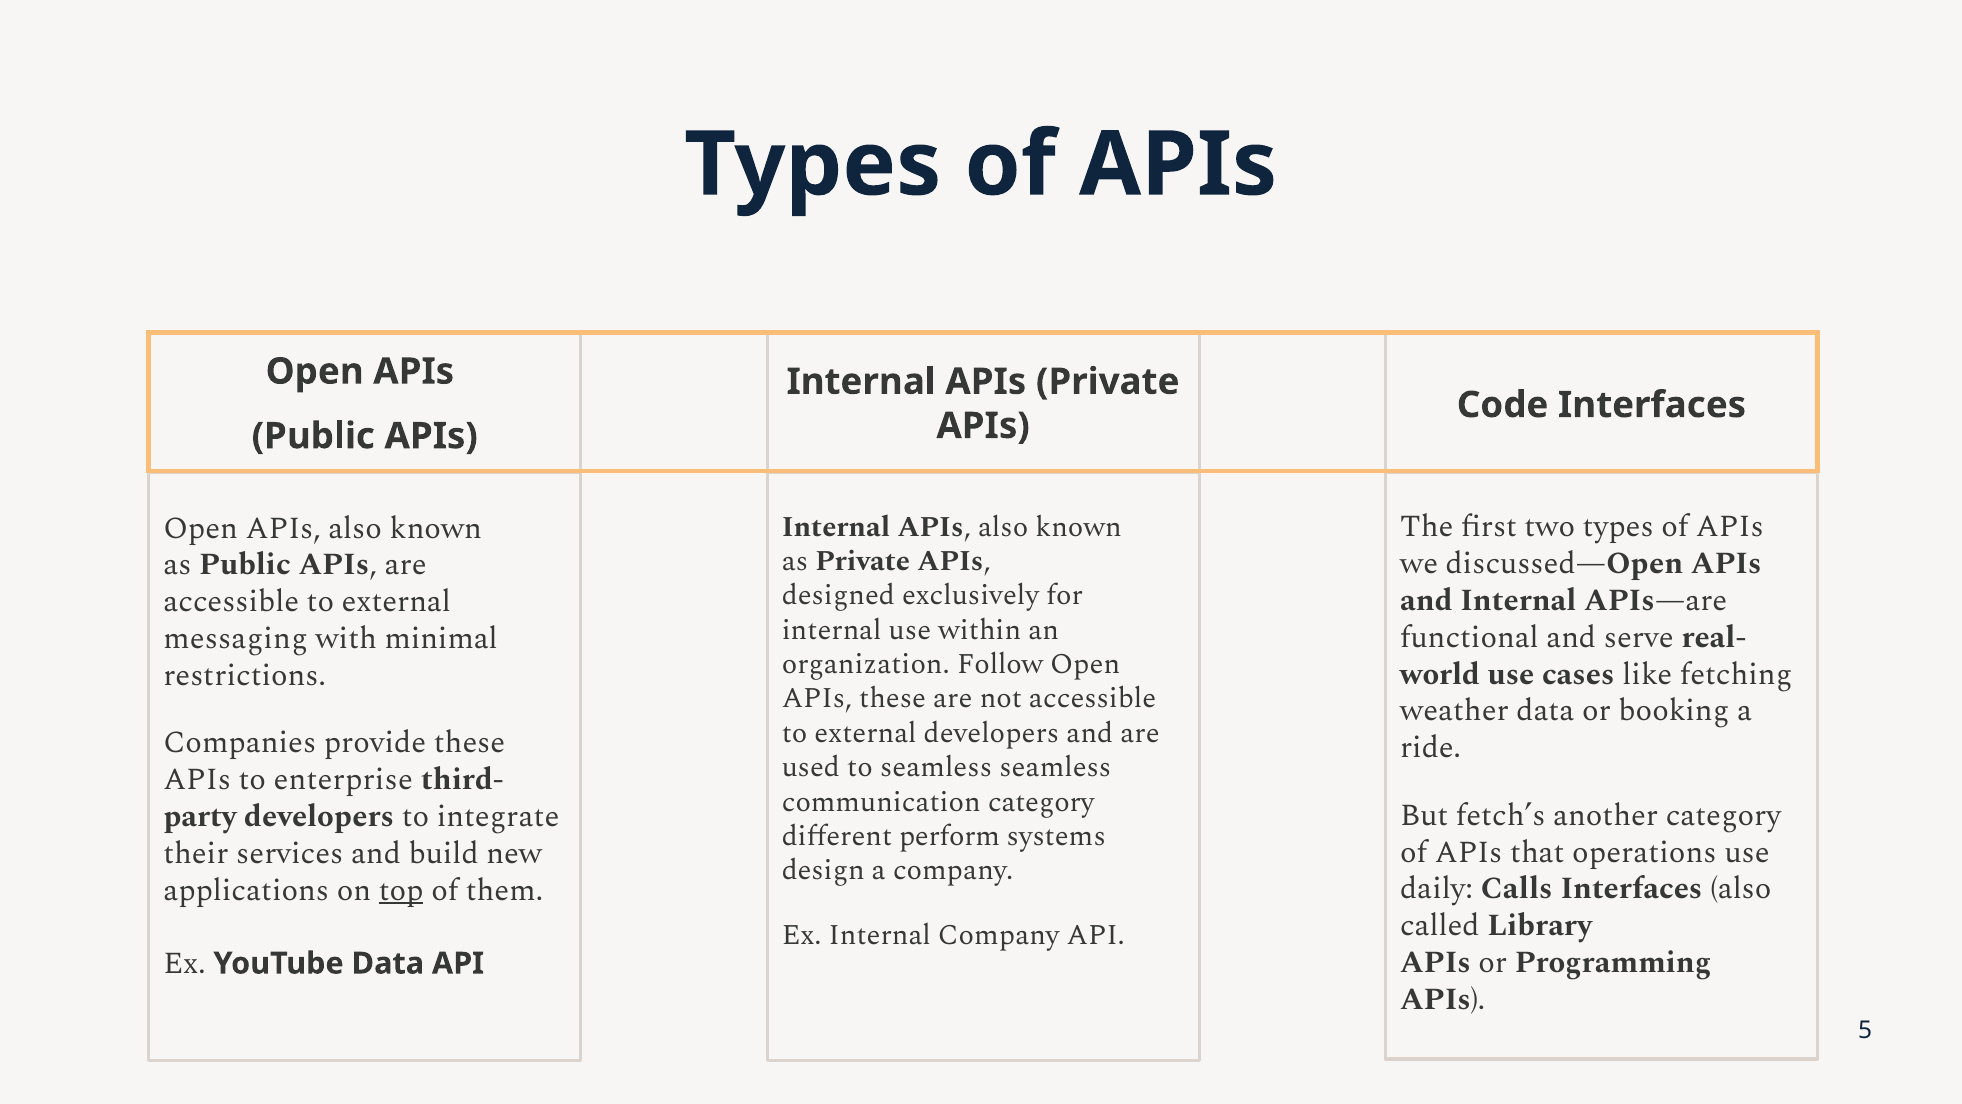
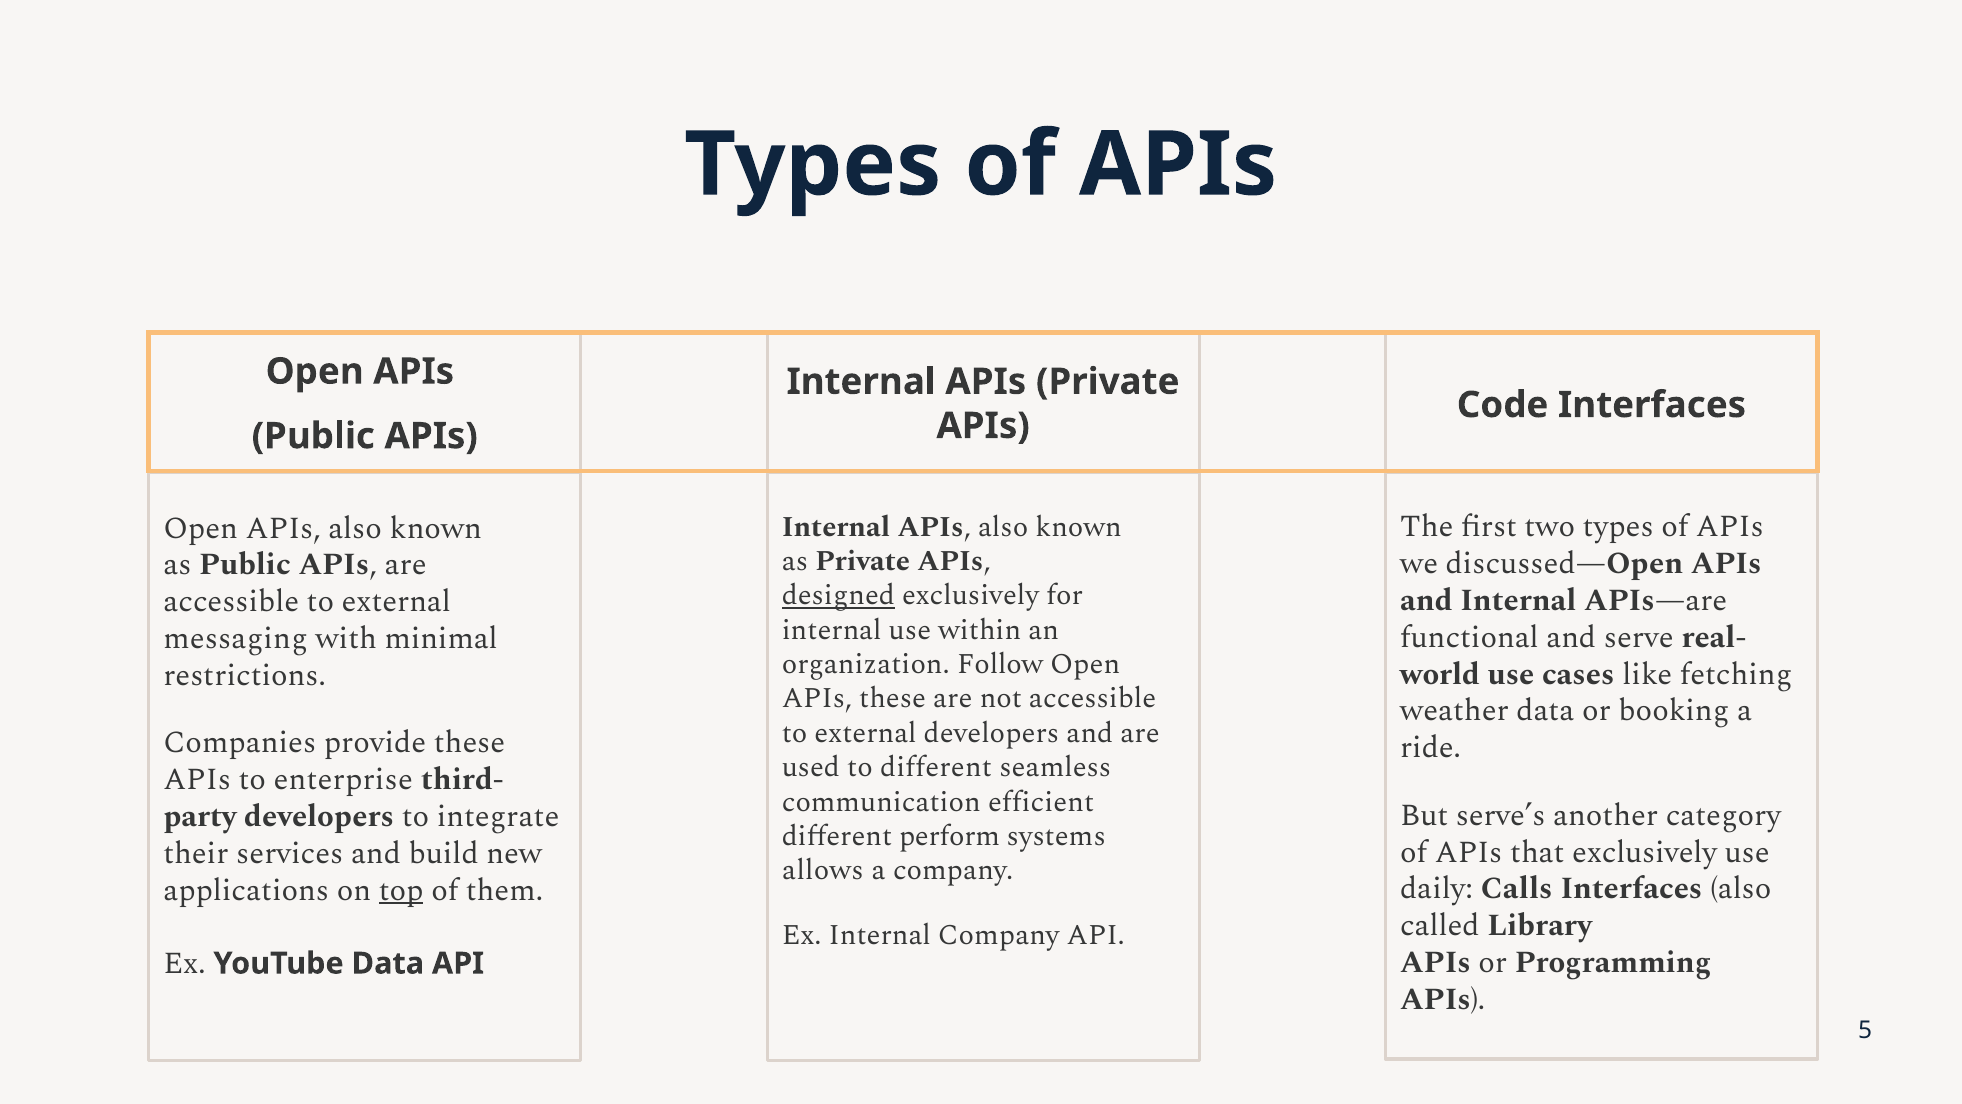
designed underline: none -> present (838, 595)
to seamless: seamless -> different (936, 767)
communication category: category -> efficient (1041, 801)
fetch’s: fetch’s -> serve’s (1501, 815)
that operations: operations -> exclusively (1645, 852)
design: design -> allows (823, 870)
